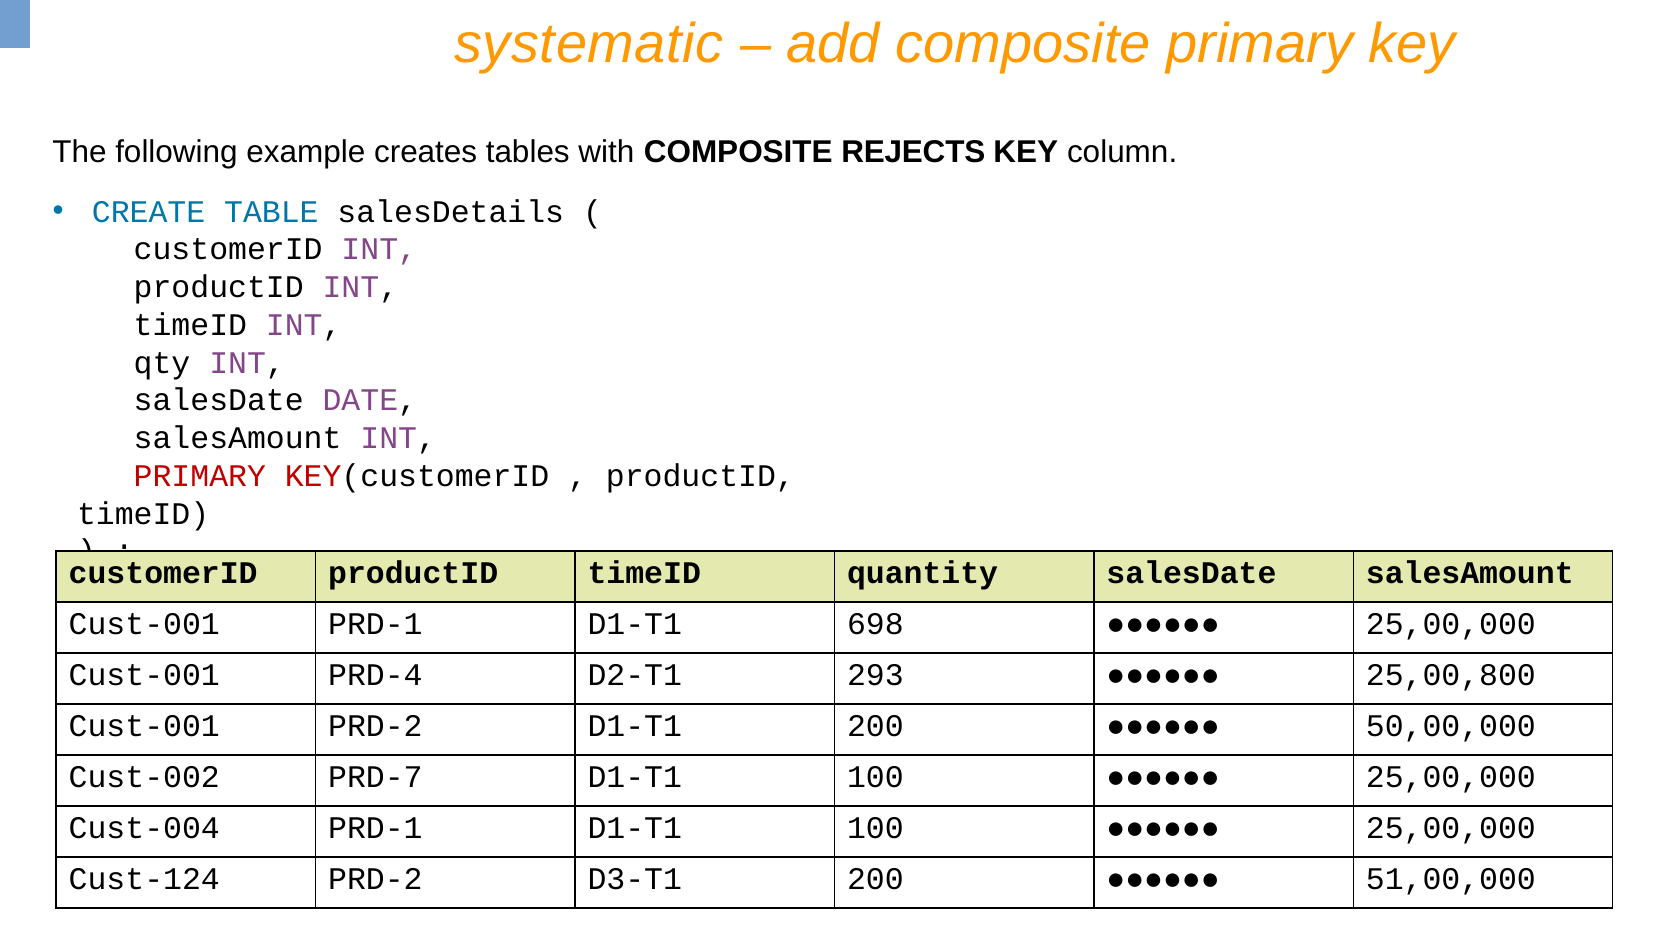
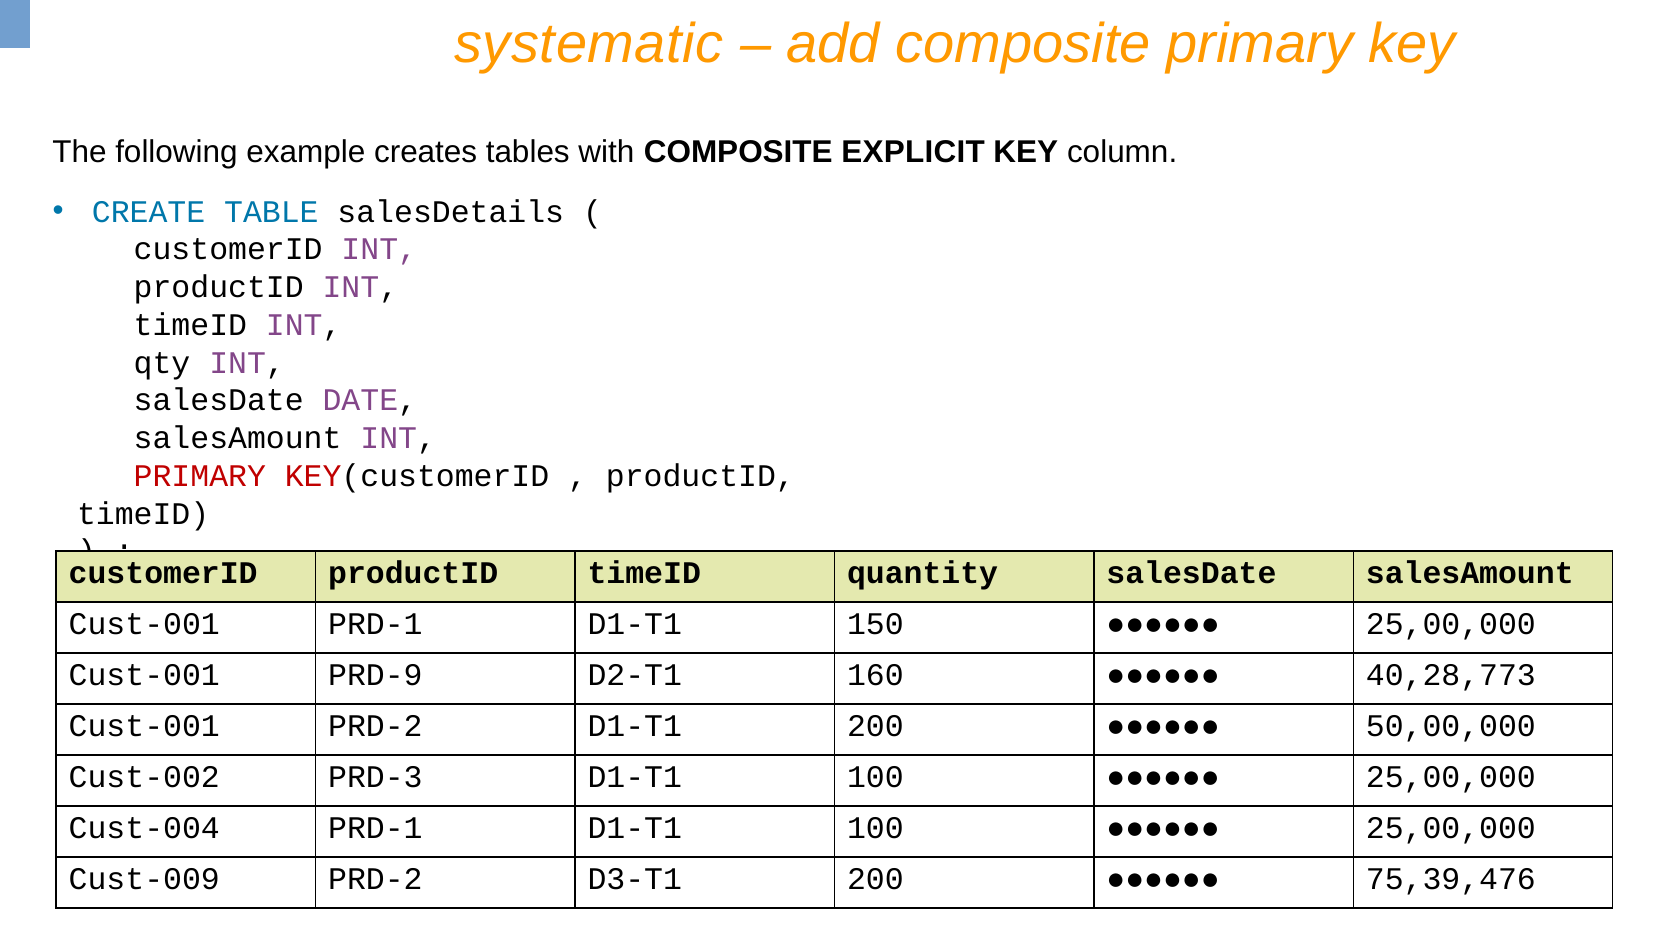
REJECTS: REJECTS -> EXPLICIT (913, 152)
698: 698 -> 150 (875, 624)
PRD-4: PRD-4 -> PRD-9 (375, 675)
293: 293 -> 160 (875, 675)
25,00,800: 25,00,800 -> 40,28,773 (1451, 675)
PRD-7: PRD-7 -> PRD-3 (375, 777)
Cust-124: Cust-124 -> Cust-009 (144, 880)
51,00,000: 51,00,000 -> 75,39,476 (1451, 880)
